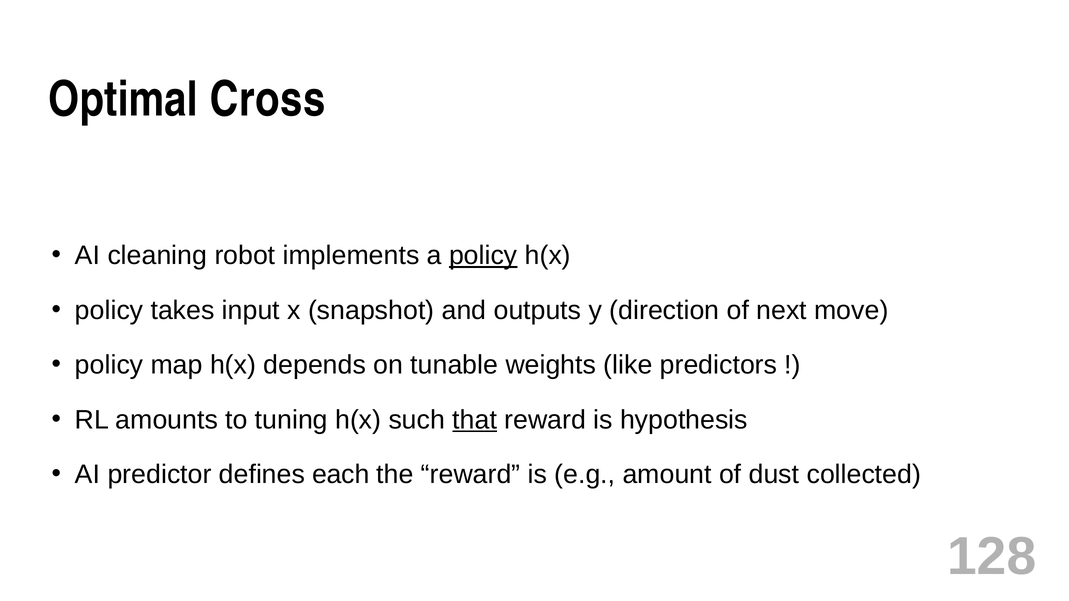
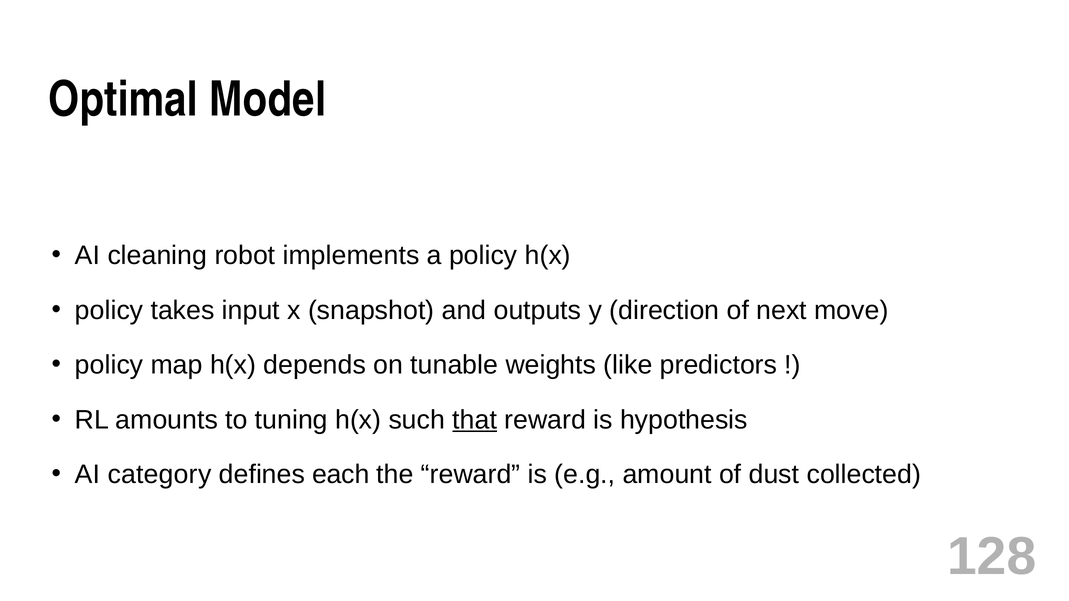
Cross: Cross -> Model (268, 99)
policy underline: present -> none (483, 256)
predictor: predictor -> category (159, 475)
